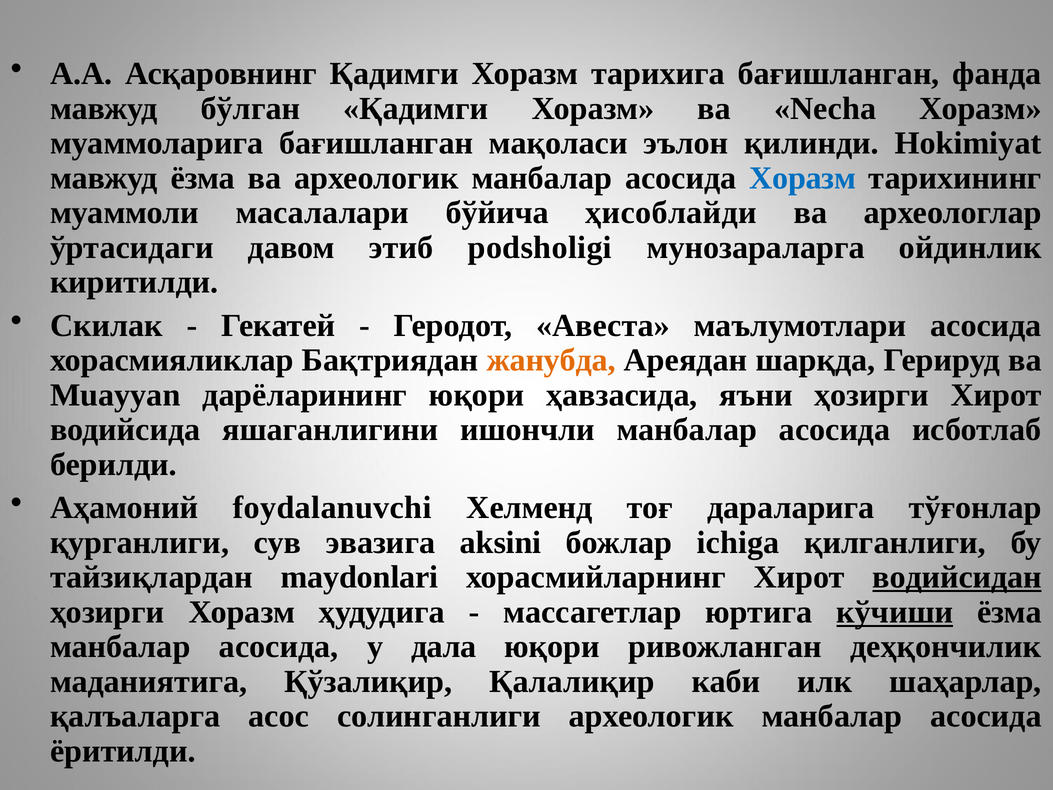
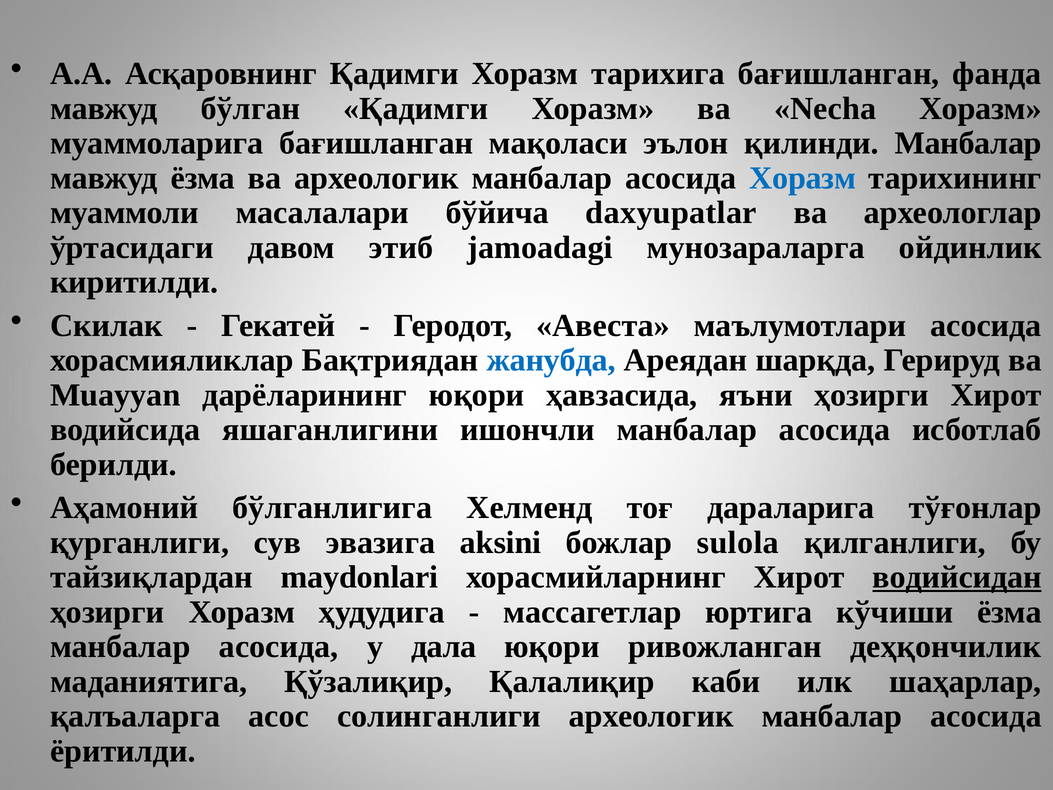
қилинди Hokimiyat: Hokimiyat -> Манбалар (968, 143)
ҳисоблайди: ҳисоблайди -> daxyupatlar (671, 213)
podsholigi: podsholigi -> jamoadagi (540, 248)
жанубда colour: orange -> blue (551, 360)
foydalanuvchi: foydalanuvchi -> бўлганлигига (332, 508)
ichiga: ichiga -> sulola (738, 542)
кўчиши underline: present -> none (895, 612)
